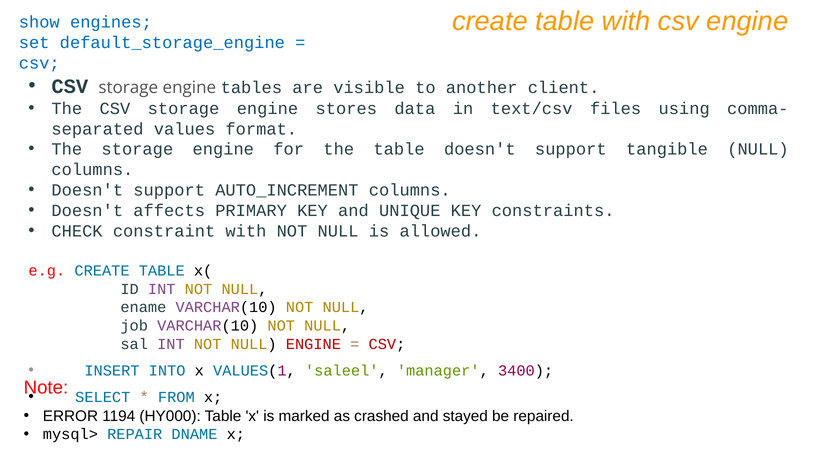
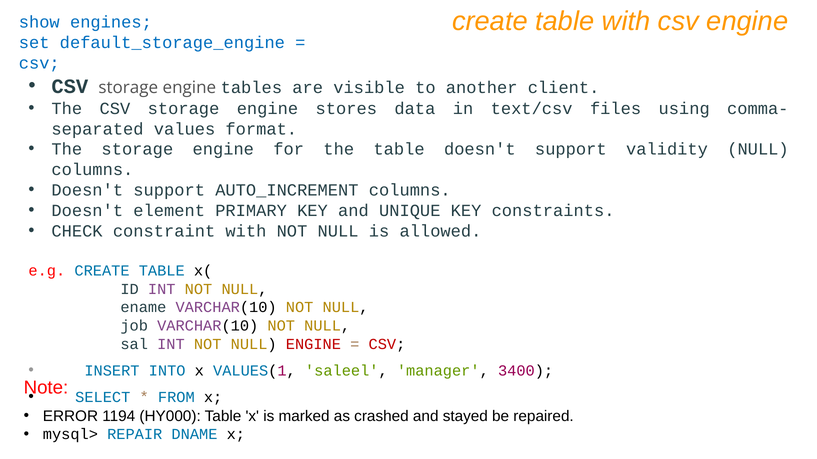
tangible: tangible -> validity (667, 149)
affects: affects -> element (169, 211)
